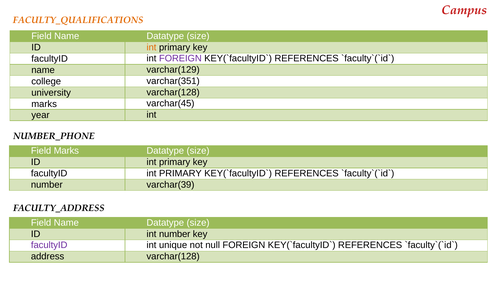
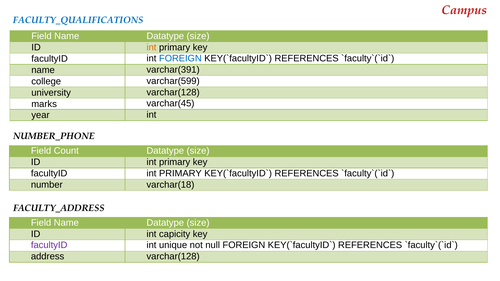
FACULTY_QUALIFICATIONS colour: orange -> blue (78, 20)
FOREIGN colour: purple -> blue (180, 59)
varchar(129: varchar(129 -> varchar(391 (173, 70)
varchar(351: varchar(351 -> varchar(599 (173, 81)
Field Marks: Marks -> Count (66, 151)
varchar(39: varchar(39 -> varchar(18 (170, 185)
int number: number -> capicity (175, 234)
